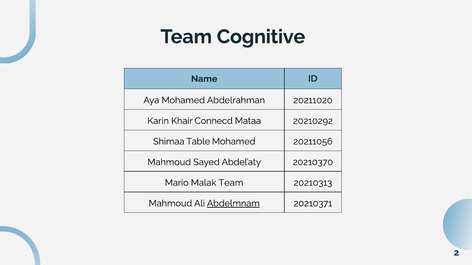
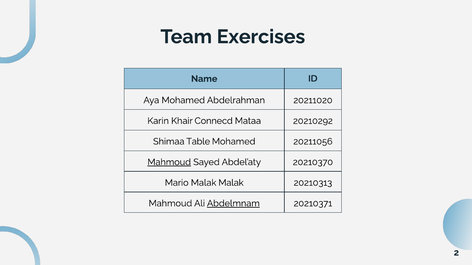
Cognitive: Cognitive -> Exercises (261, 37)
Mahmoud underline: none -> present (169, 162)
Malak Team: Team -> Malak (231, 183)
